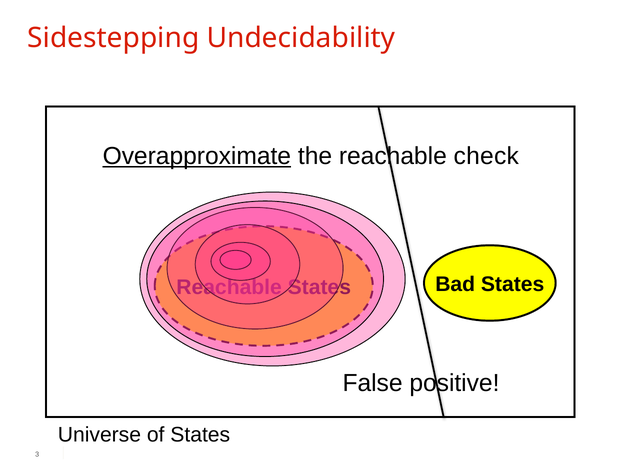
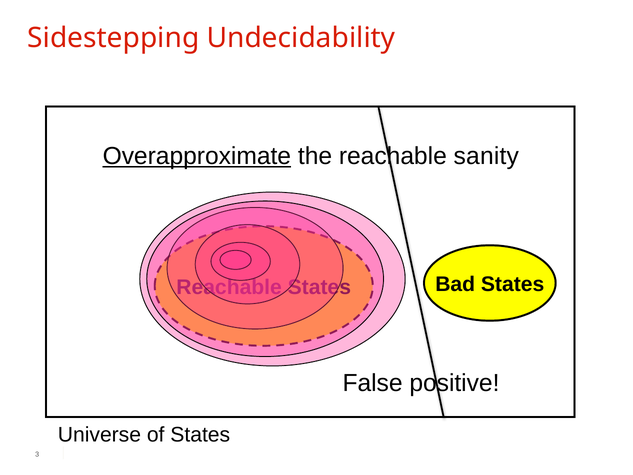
check: check -> sanity (486, 156)
